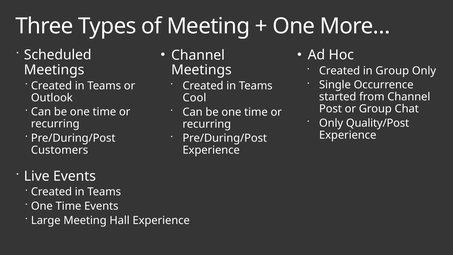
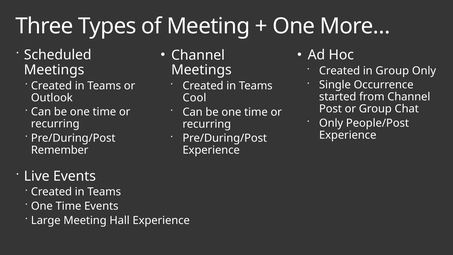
Quality/Post: Quality/Post -> People/Post (377, 123)
Customers: Customers -> Remember (60, 150)
